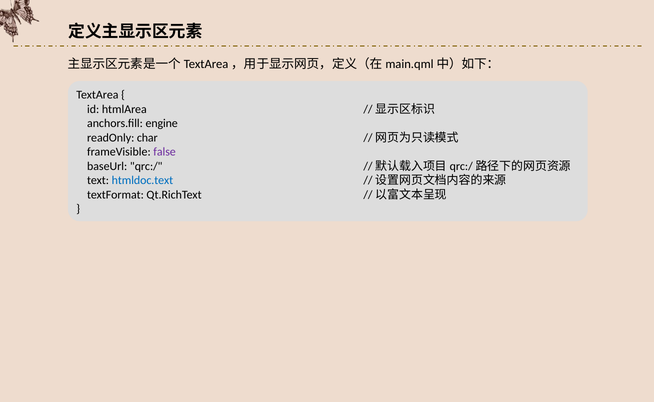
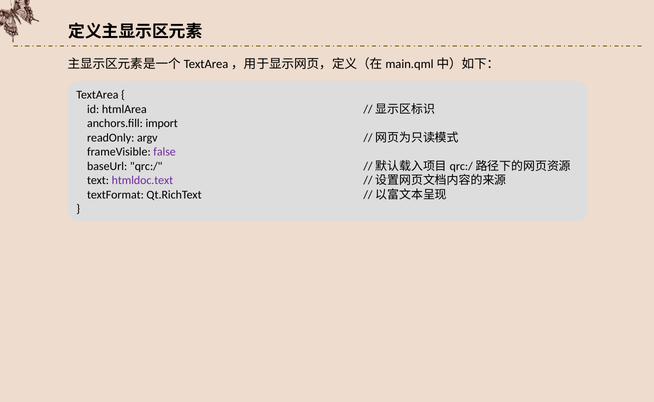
engine: engine -> import (162, 123)
char: char -> argv (147, 138)
htmldoc.text colour: blue -> purple (142, 180)
